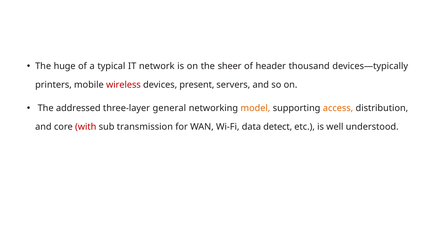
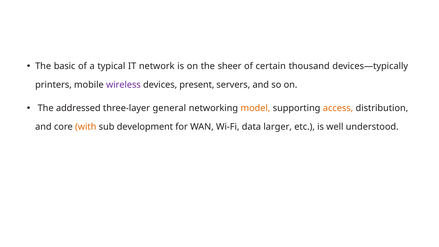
huge: huge -> basic (65, 66)
header: header -> certain (271, 66)
wireless colour: red -> purple (123, 85)
with colour: red -> orange (86, 127)
transmission: transmission -> development (145, 127)
detect: detect -> larger (278, 127)
